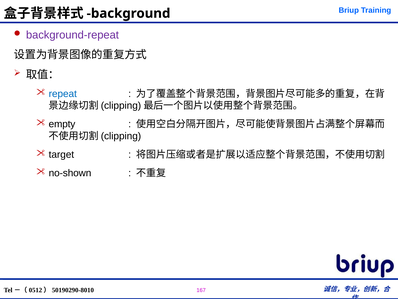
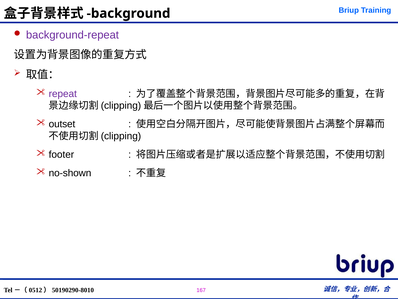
repeat colour: blue -> purple (63, 94)
empty: empty -> outset (62, 124)
target: target -> footer (61, 154)
